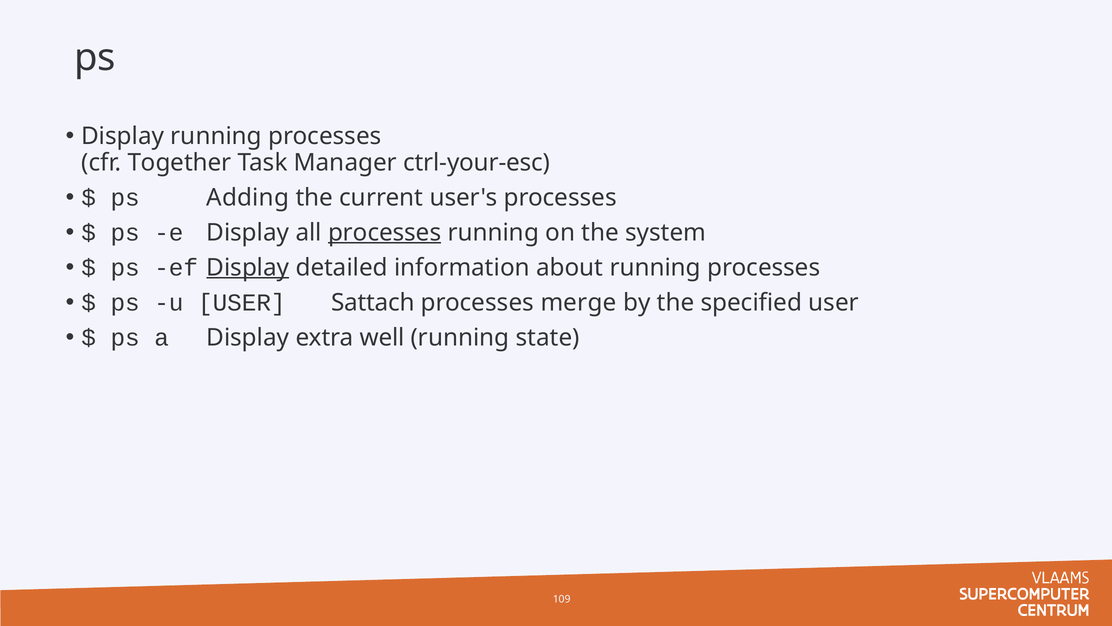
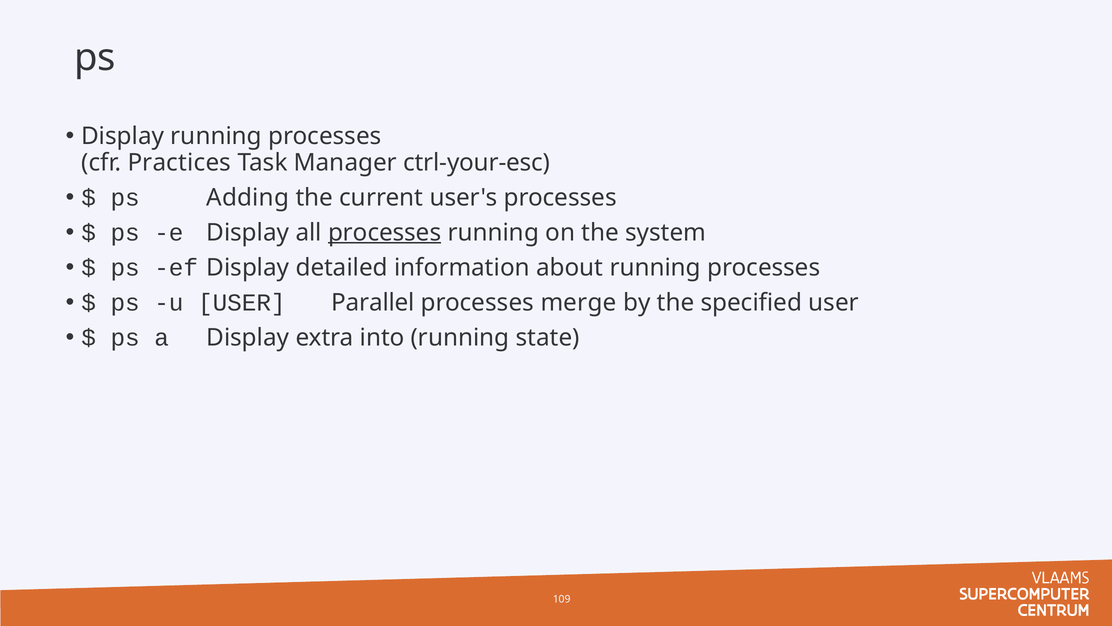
Together: Together -> Practices (179, 162)
Display underline: present -> none (248, 267)
Sattach: Sattach -> Parallel (373, 302)
well: well -> into (382, 337)
